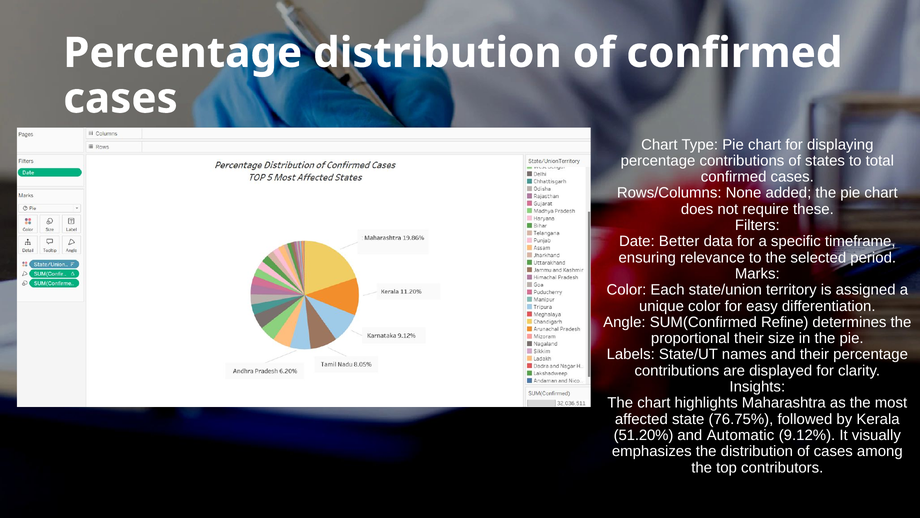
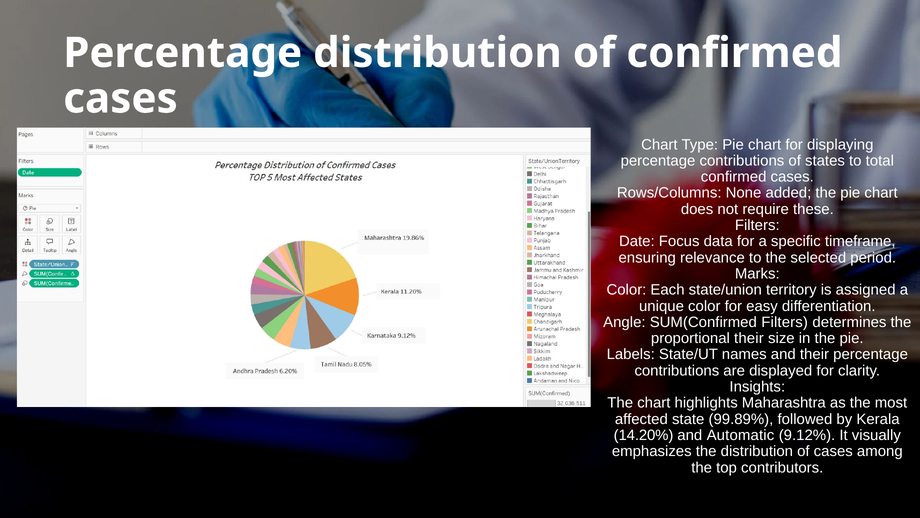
Better: Better -> Focus (679, 241)
SUM(Confirmed Refine: Refine -> Filters (785, 322)
76.75%: 76.75% -> 99.89% (741, 419)
51.20%: 51.20% -> 14.20% (644, 435)
